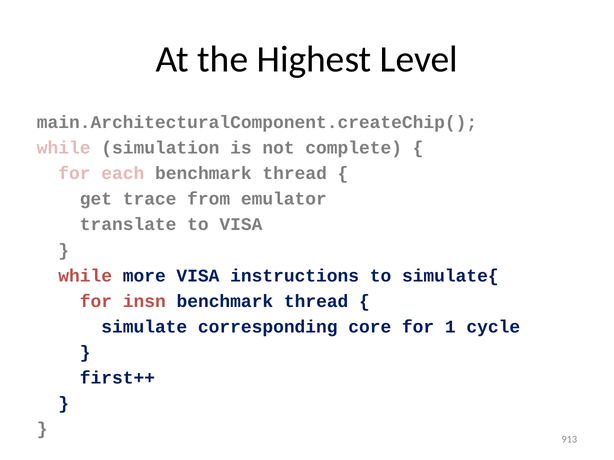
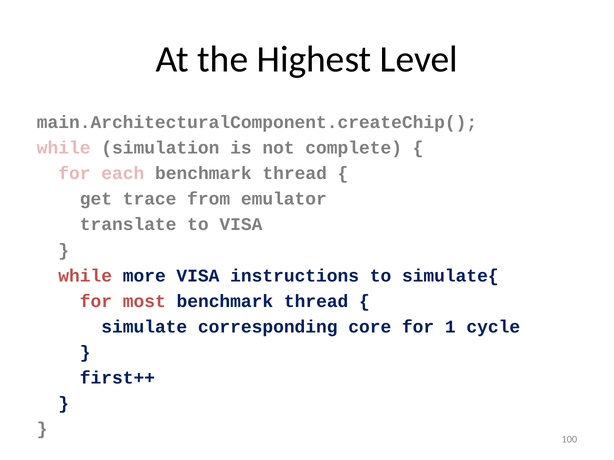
insn: insn -> most (144, 302)
913: 913 -> 100 (569, 440)
